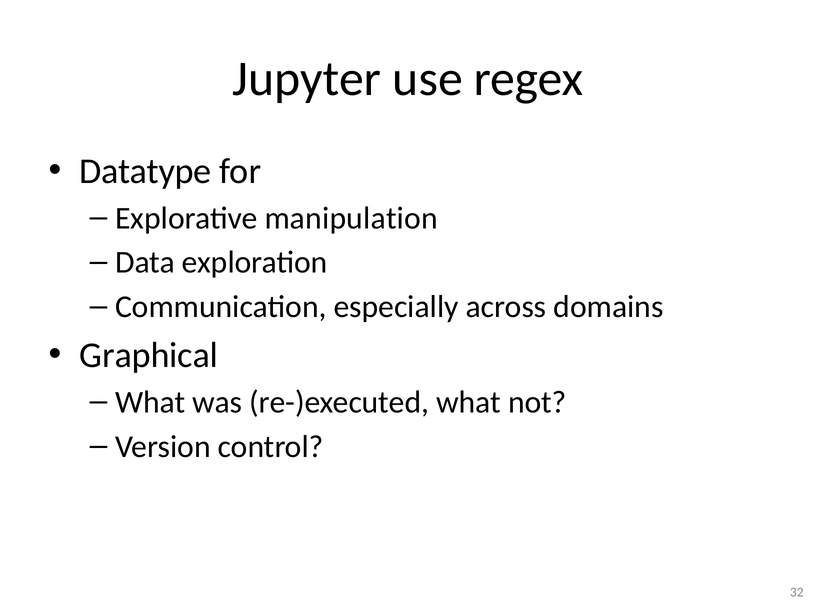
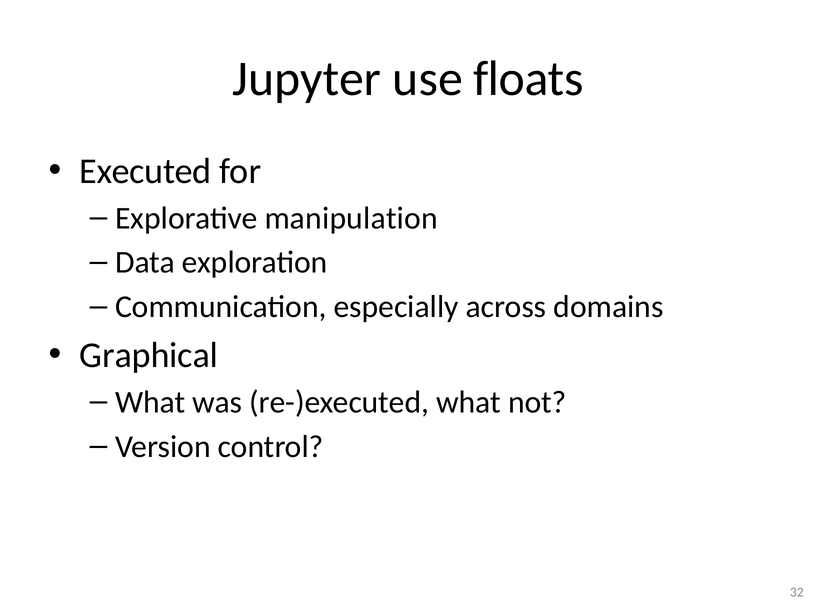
regex: regex -> floats (528, 79)
Datatype: Datatype -> Executed (145, 171)
